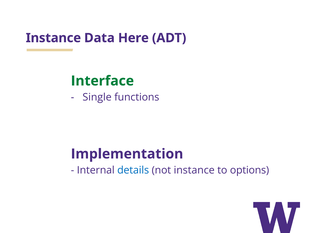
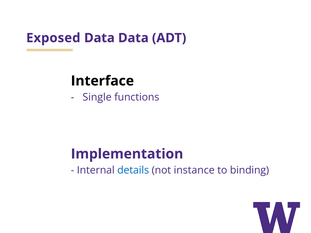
Instance: Instance -> Exposed (53, 38)
Data Here: Here -> Data (133, 38)
Interface colour: green -> black (102, 81)
options: options -> binding (250, 170)
